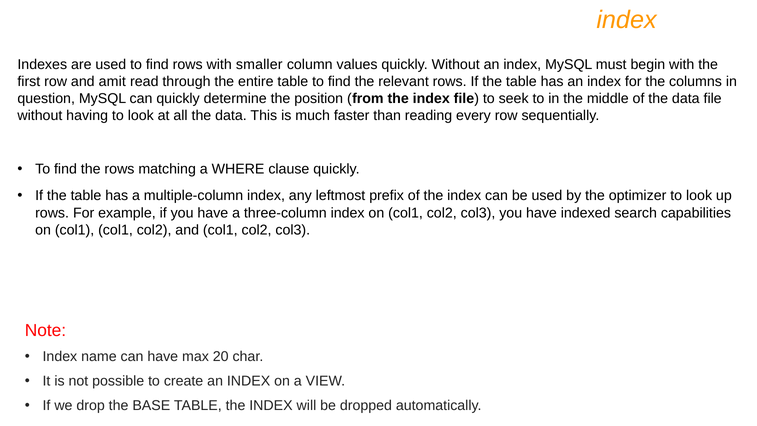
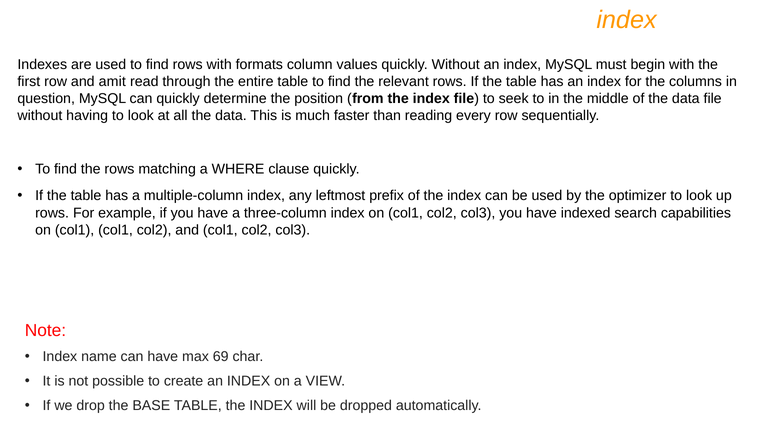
smaller: smaller -> formats (259, 64)
20: 20 -> 69 (221, 356)
